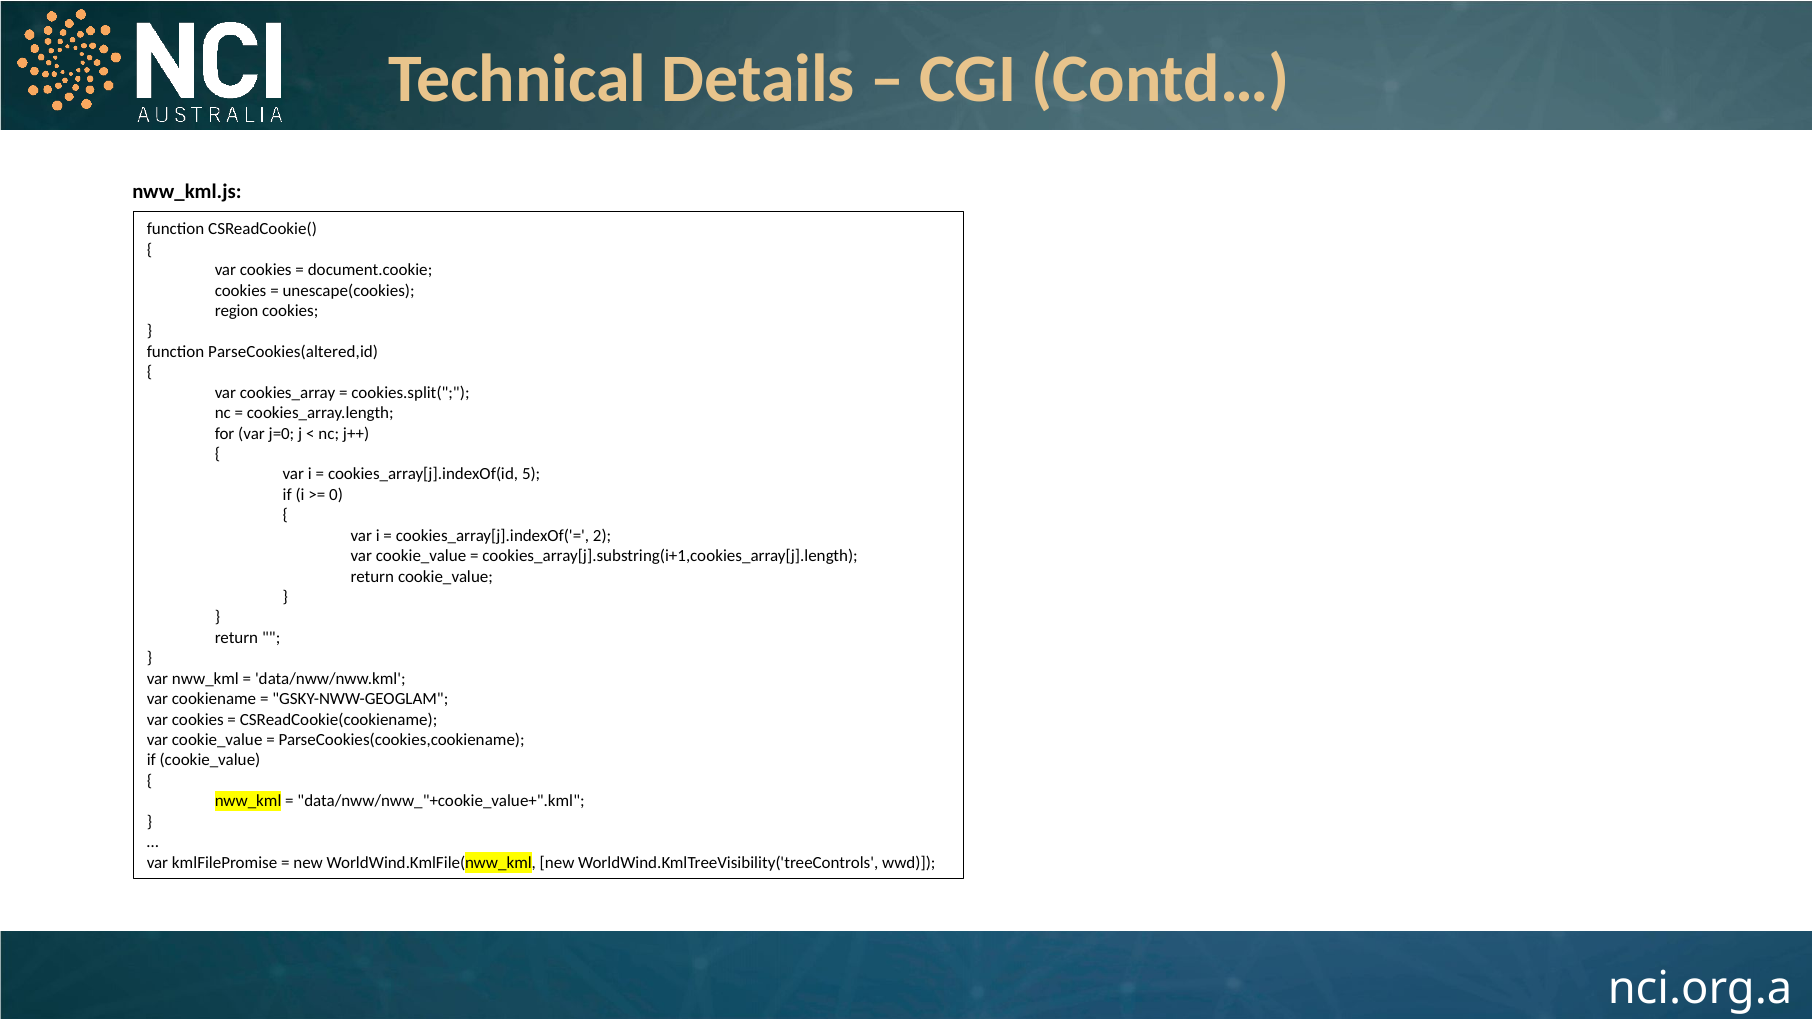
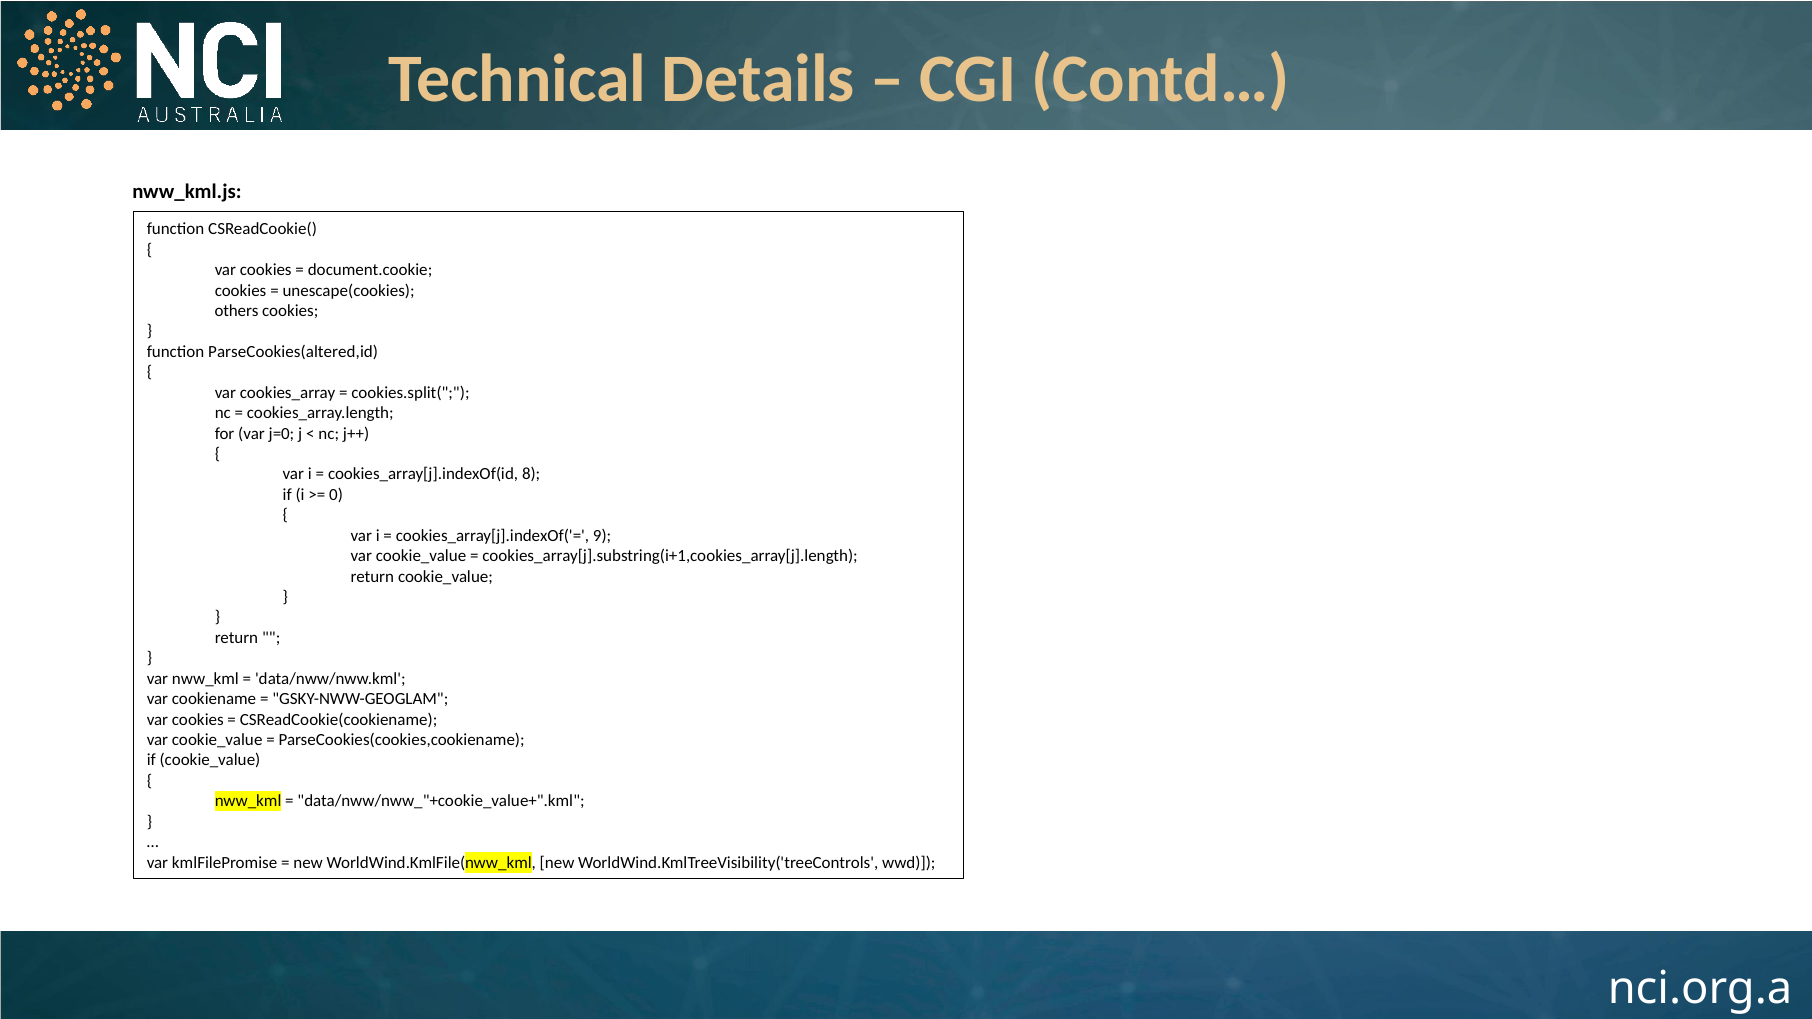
region: region -> others (237, 311)
5: 5 -> 8 (531, 474)
2: 2 -> 9 (602, 536)
